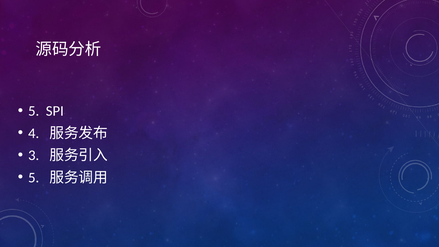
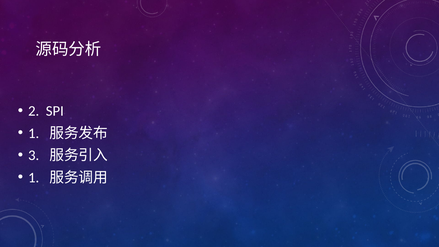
5: 5 -> 2 (34, 111)
4: 4 -> 1 (34, 133)
5: 5 -> 1 (34, 178)
